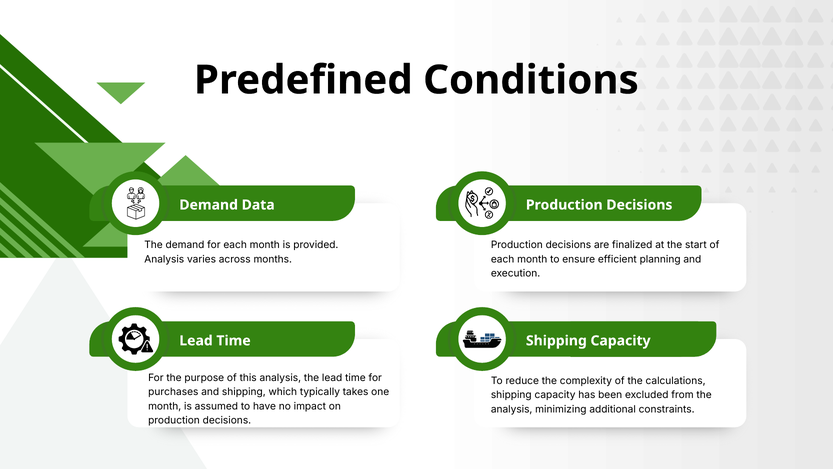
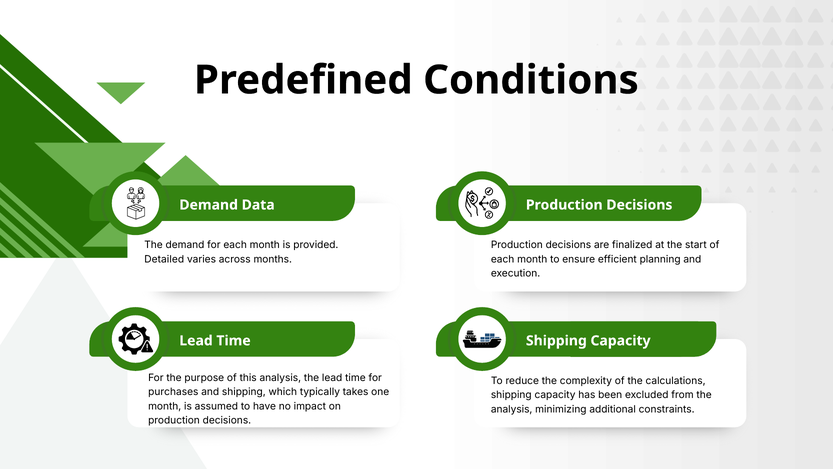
Analysis: Analysis -> Detailed (164, 259)
